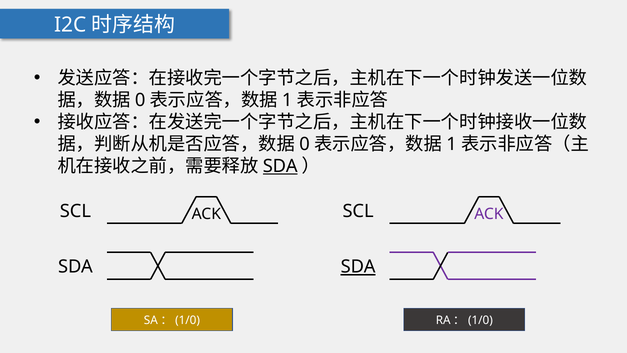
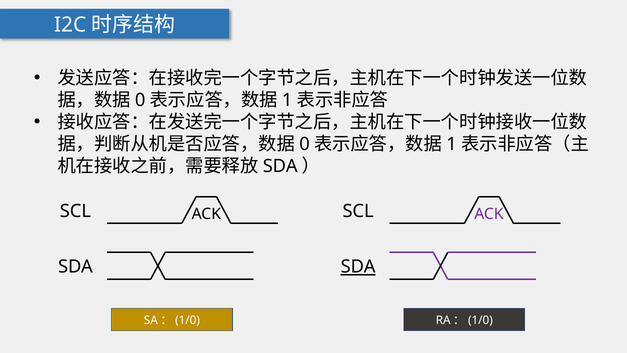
SDA underline: present -> none (280, 166)
